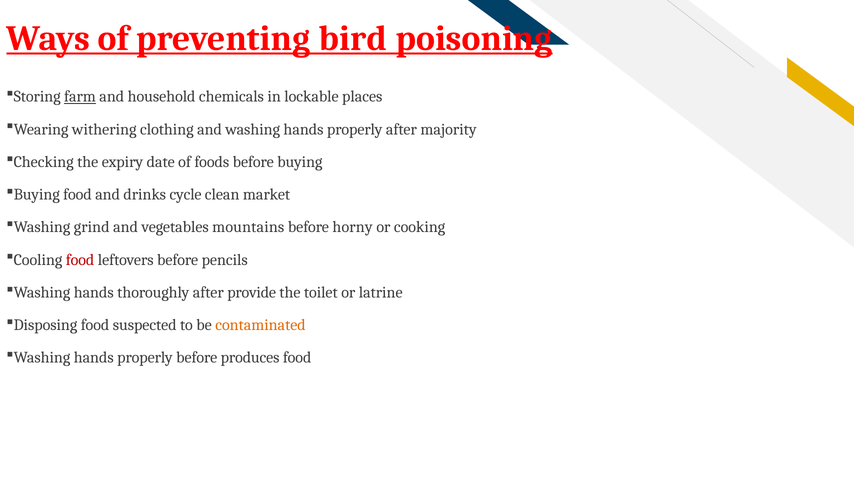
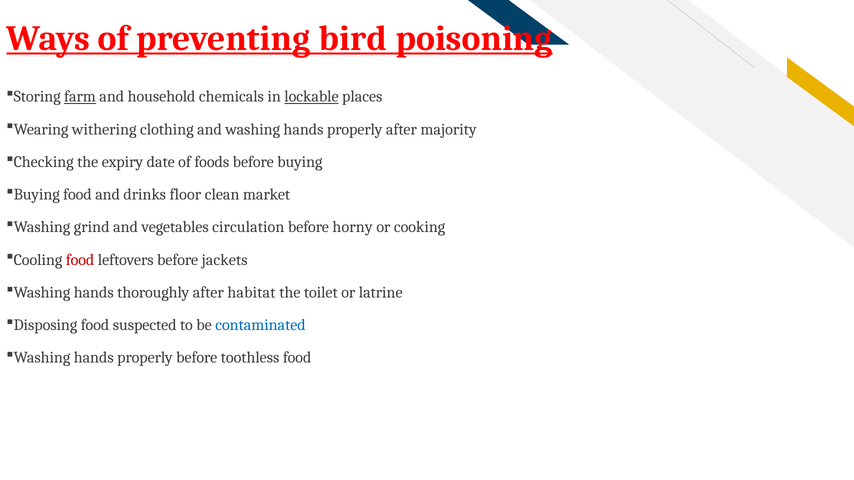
lockable underline: none -> present (311, 97)
cycle: cycle -> floor (185, 195)
mountains: mountains -> circulation (248, 227)
pencils: pencils -> jackets (225, 260)
provide: provide -> habitat (251, 293)
contaminated colour: orange -> blue (260, 325)
produces: produces -> toothless (250, 358)
